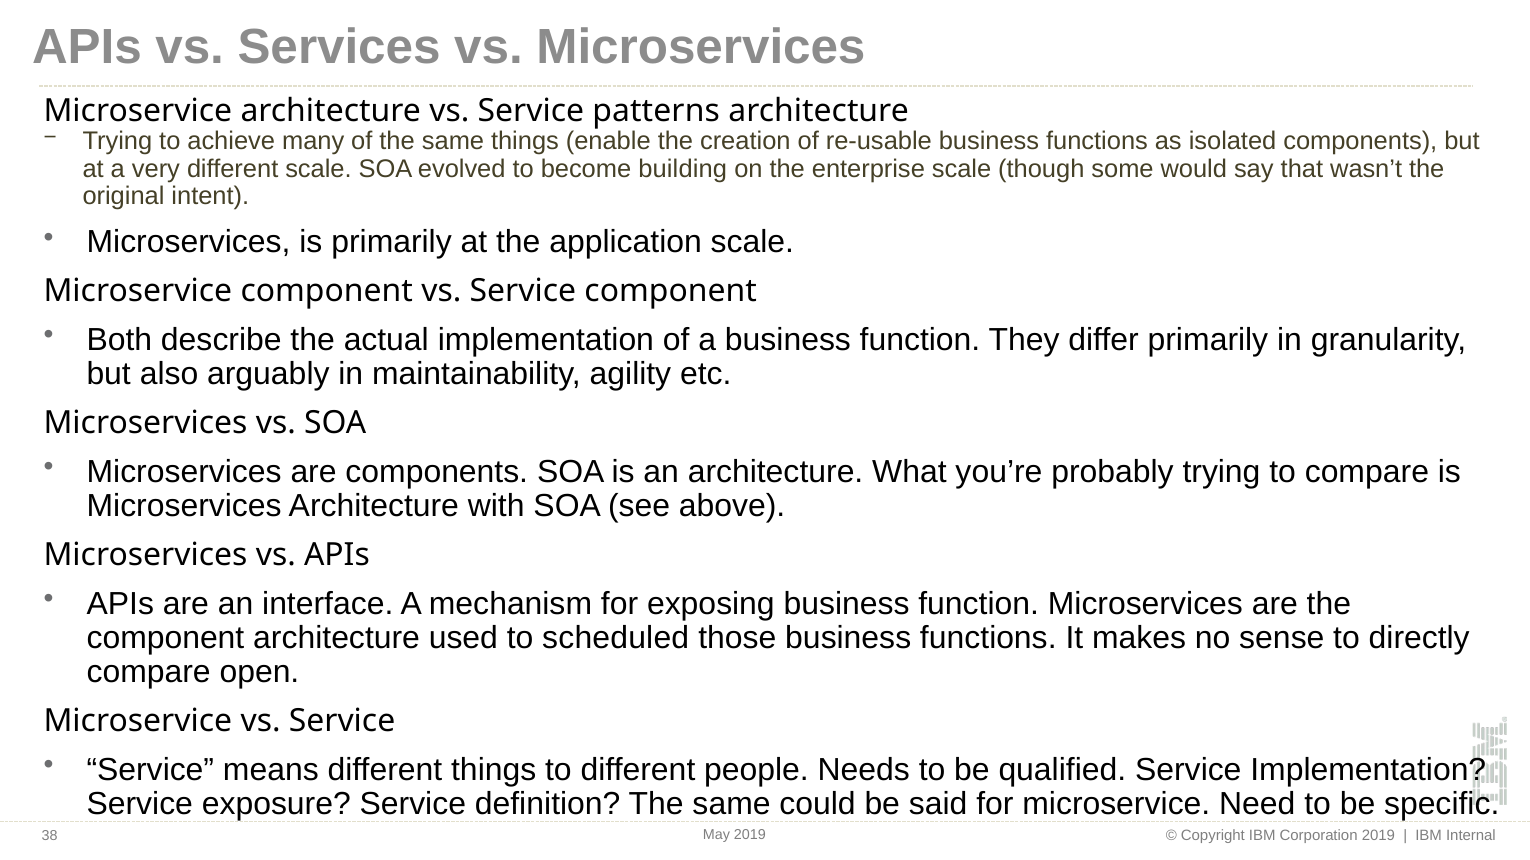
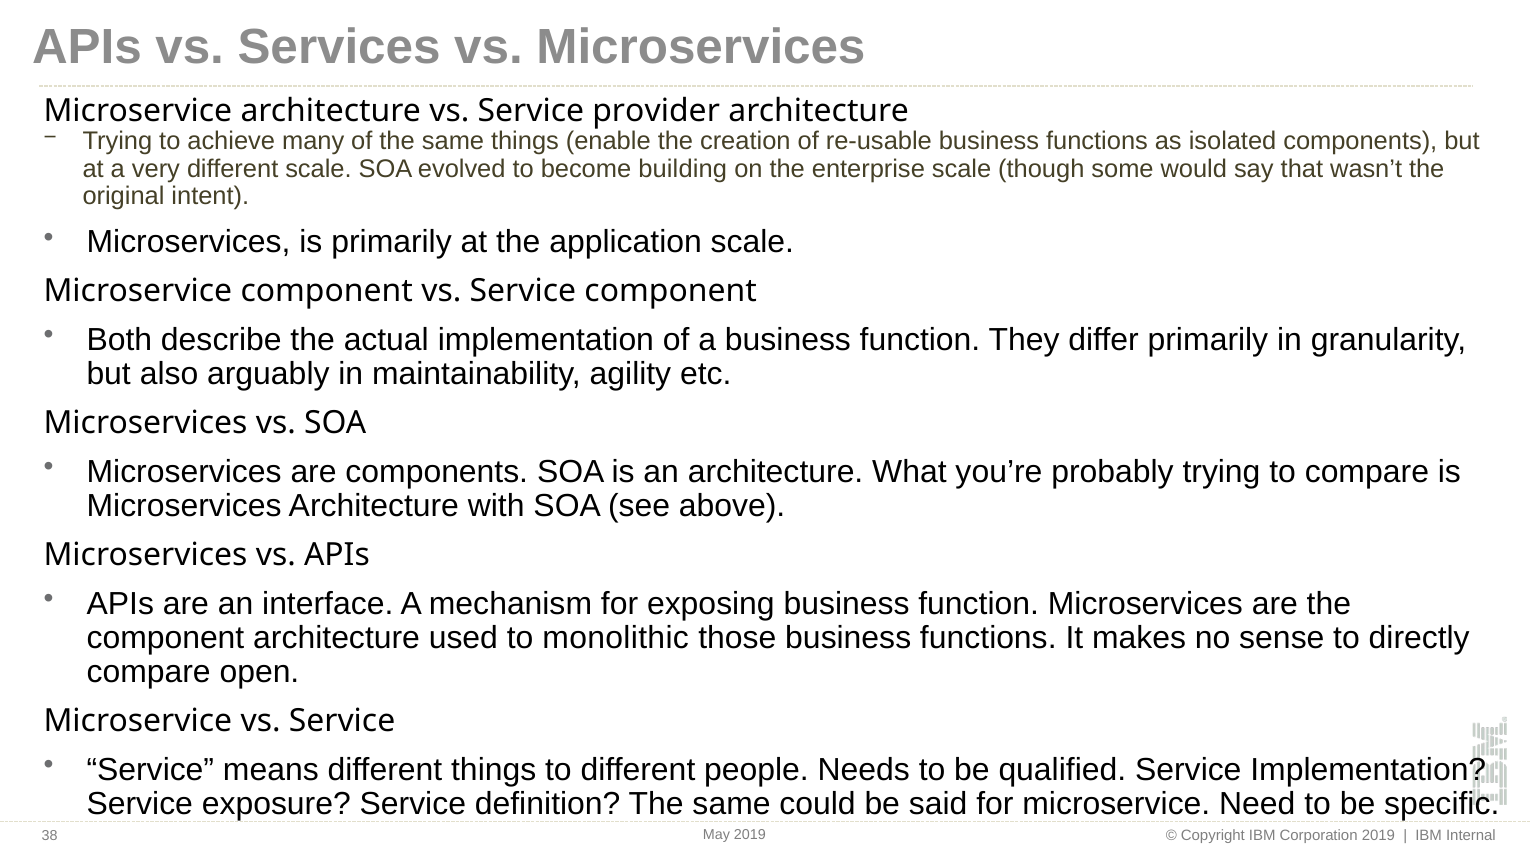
patterns: patterns -> provider (656, 111)
scheduled: scheduled -> monolithic (616, 638)
